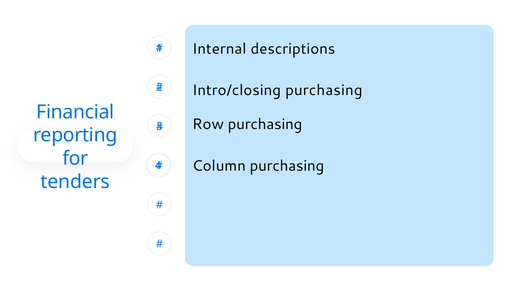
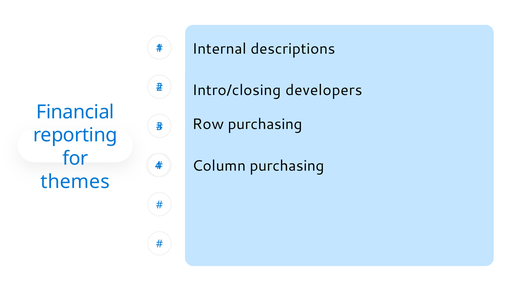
Intro/closing purchasing: purchasing -> developers (324, 90)
tenders: tenders -> themes (75, 182)
